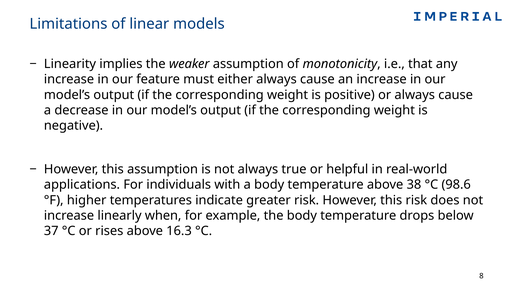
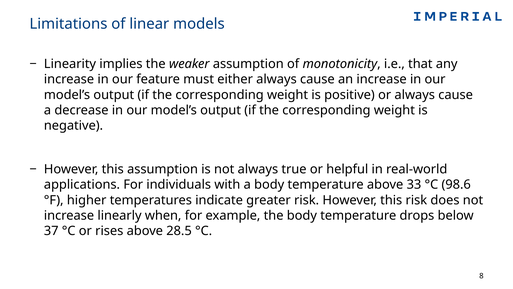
38: 38 -> 33 (414, 184)
16.3: 16.3 -> 28.5 (179, 231)
